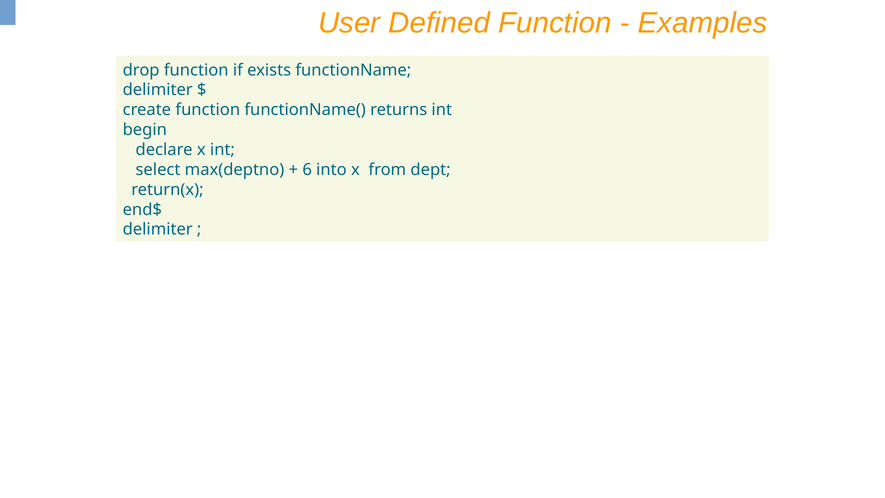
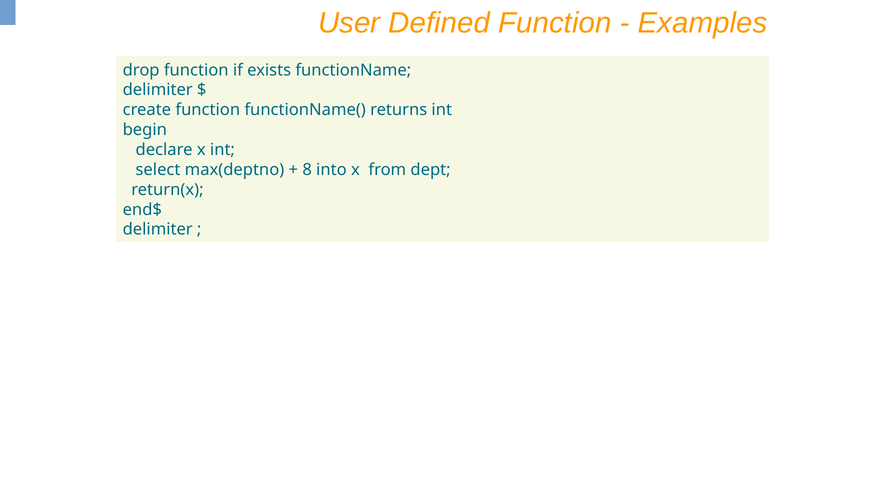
6: 6 -> 8 (307, 170)
